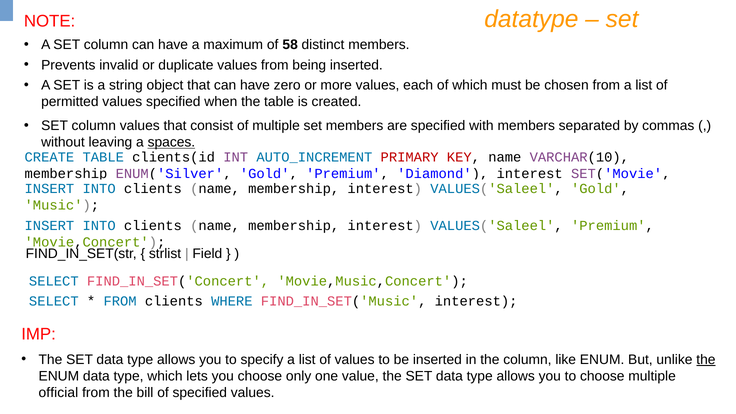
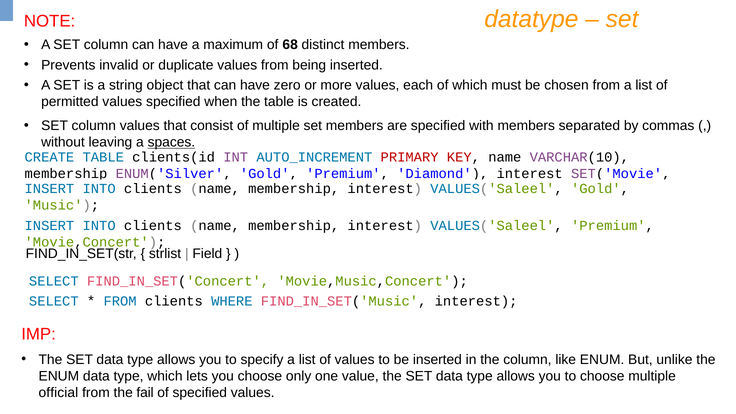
58: 58 -> 68 (290, 45)
the underline: present -> none (706, 360)
bill: bill -> fail (145, 393)
